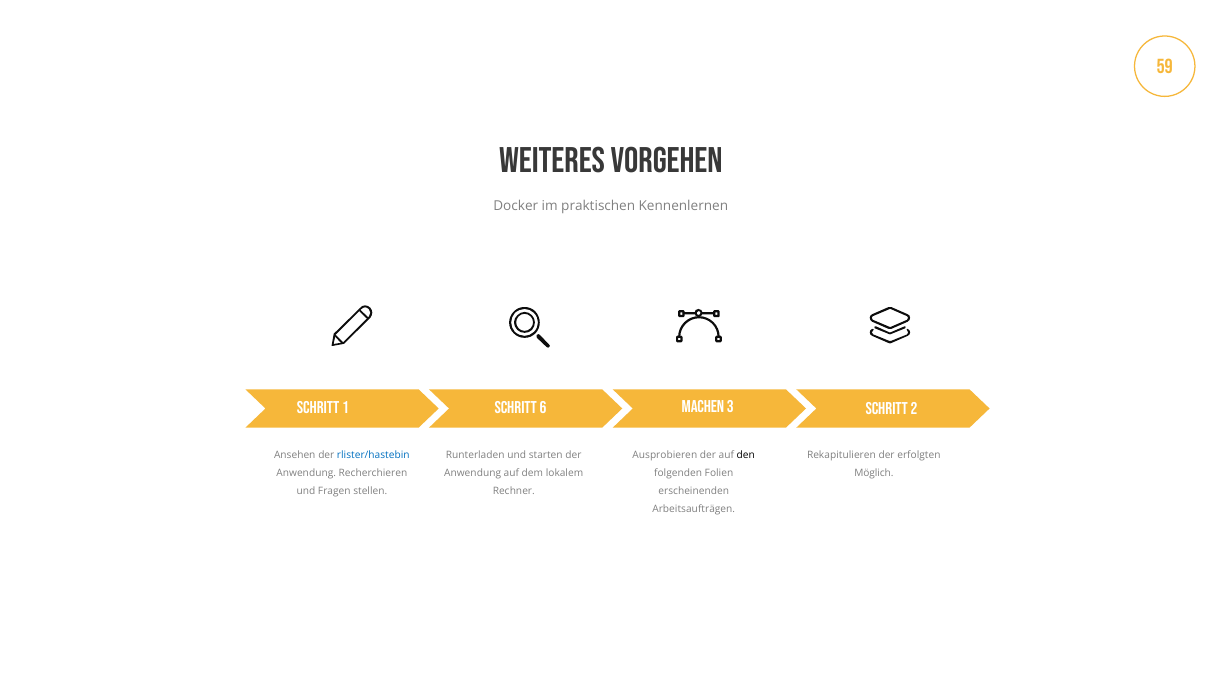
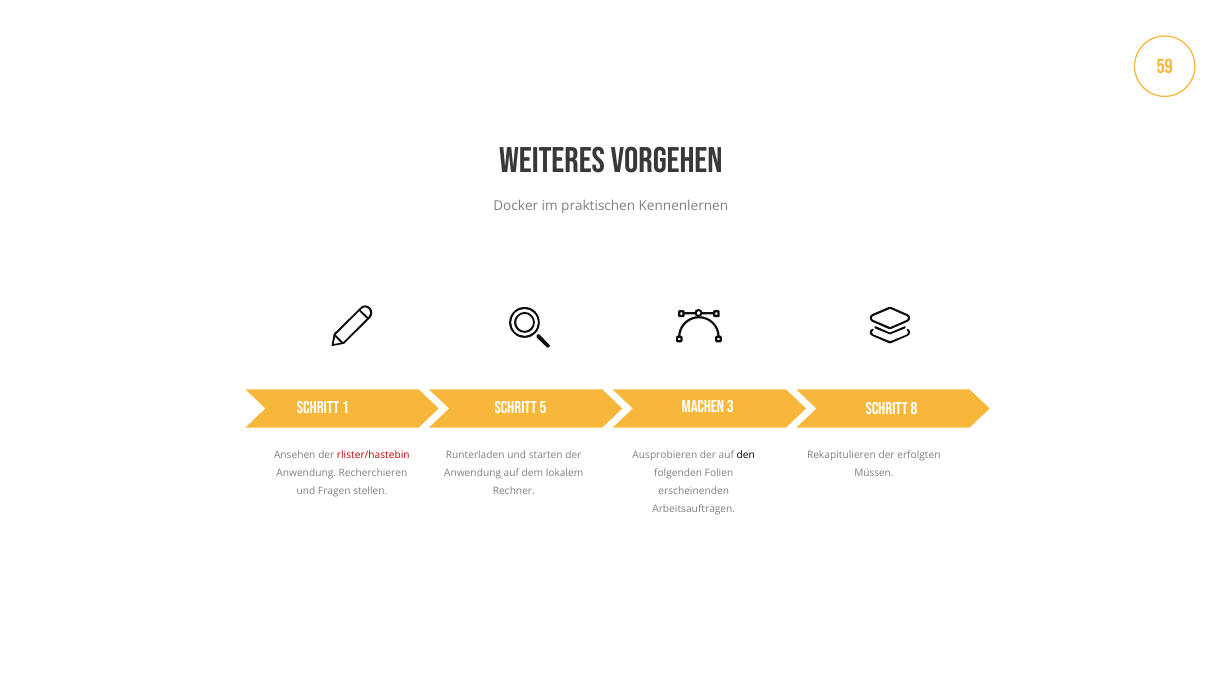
6: 6 -> 5 (543, 408)
2: 2 -> 8 (914, 409)
rlister/hastebin colour: blue -> red (373, 455)
Möglich: Möglich -> Müssen (874, 473)
